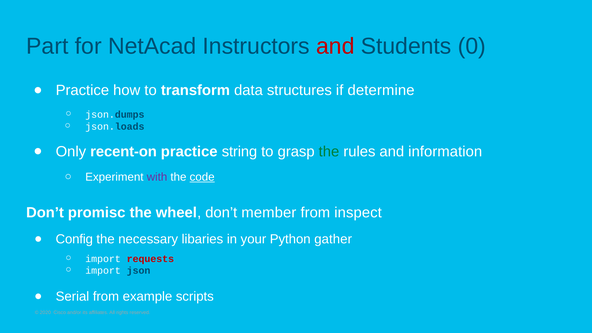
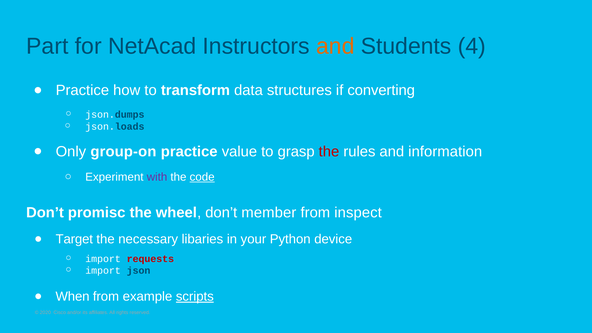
and colour: red -> orange (335, 46)
0: 0 -> 4 (472, 46)
determine: determine -> converting (381, 90)
recent-on: recent-on -> group-on (123, 152)
string: string -> value (239, 152)
the colour: green -> red (329, 152)
Config: Config -> Target (74, 239)
gather: gather -> device (333, 239)
Serial: Serial -> When (73, 297)
scripts underline: none -> present (195, 297)
